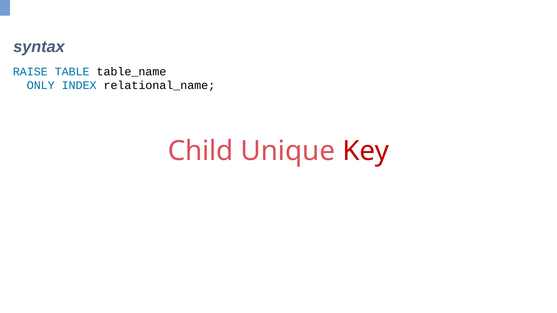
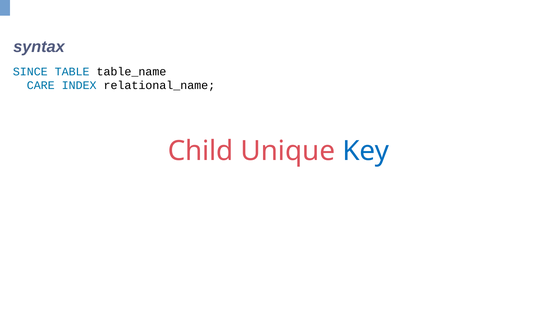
RAISE: RAISE -> SINCE (30, 72)
ONLY: ONLY -> CARE (41, 86)
Key colour: red -> blue (366, 151)
